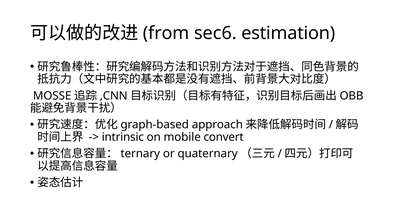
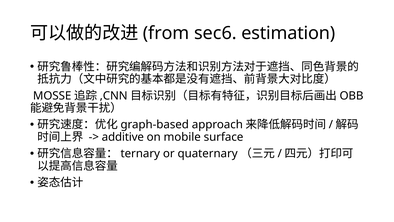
intrinsic: intrinsic -> additive (123, 137)
convert: convert -> surface (224, 137)
